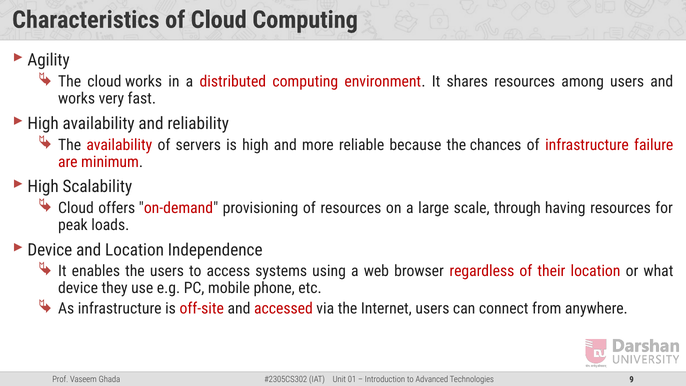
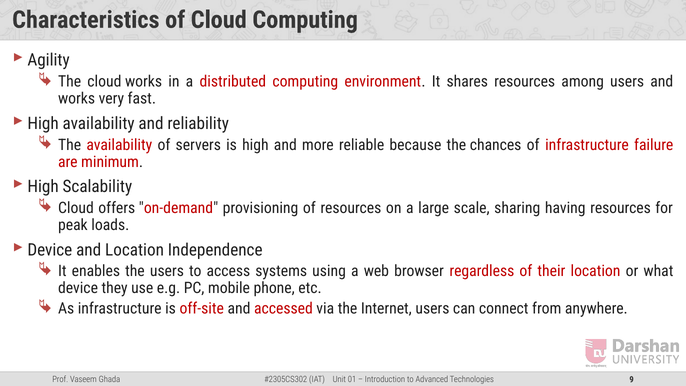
through: through -> sharing (517, 208)
